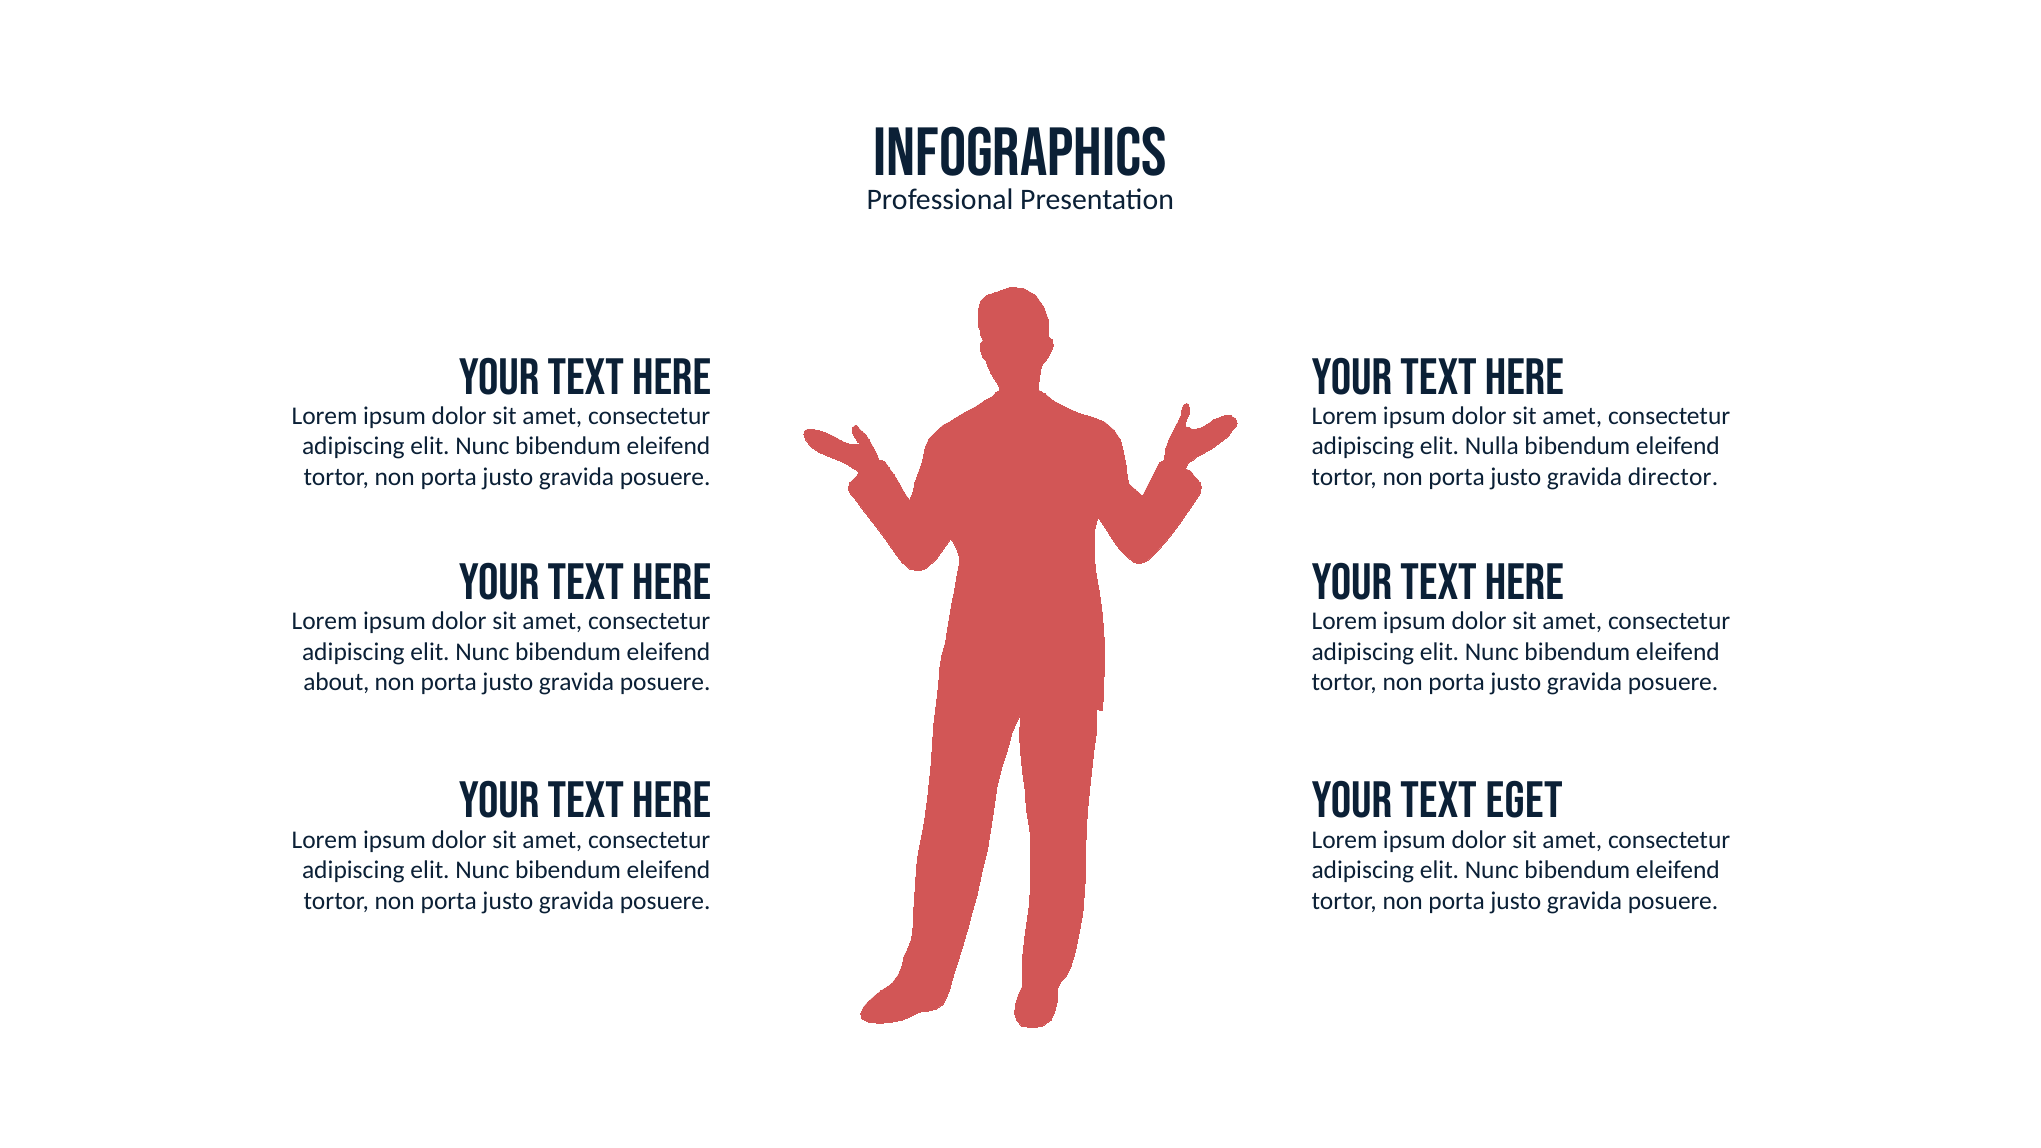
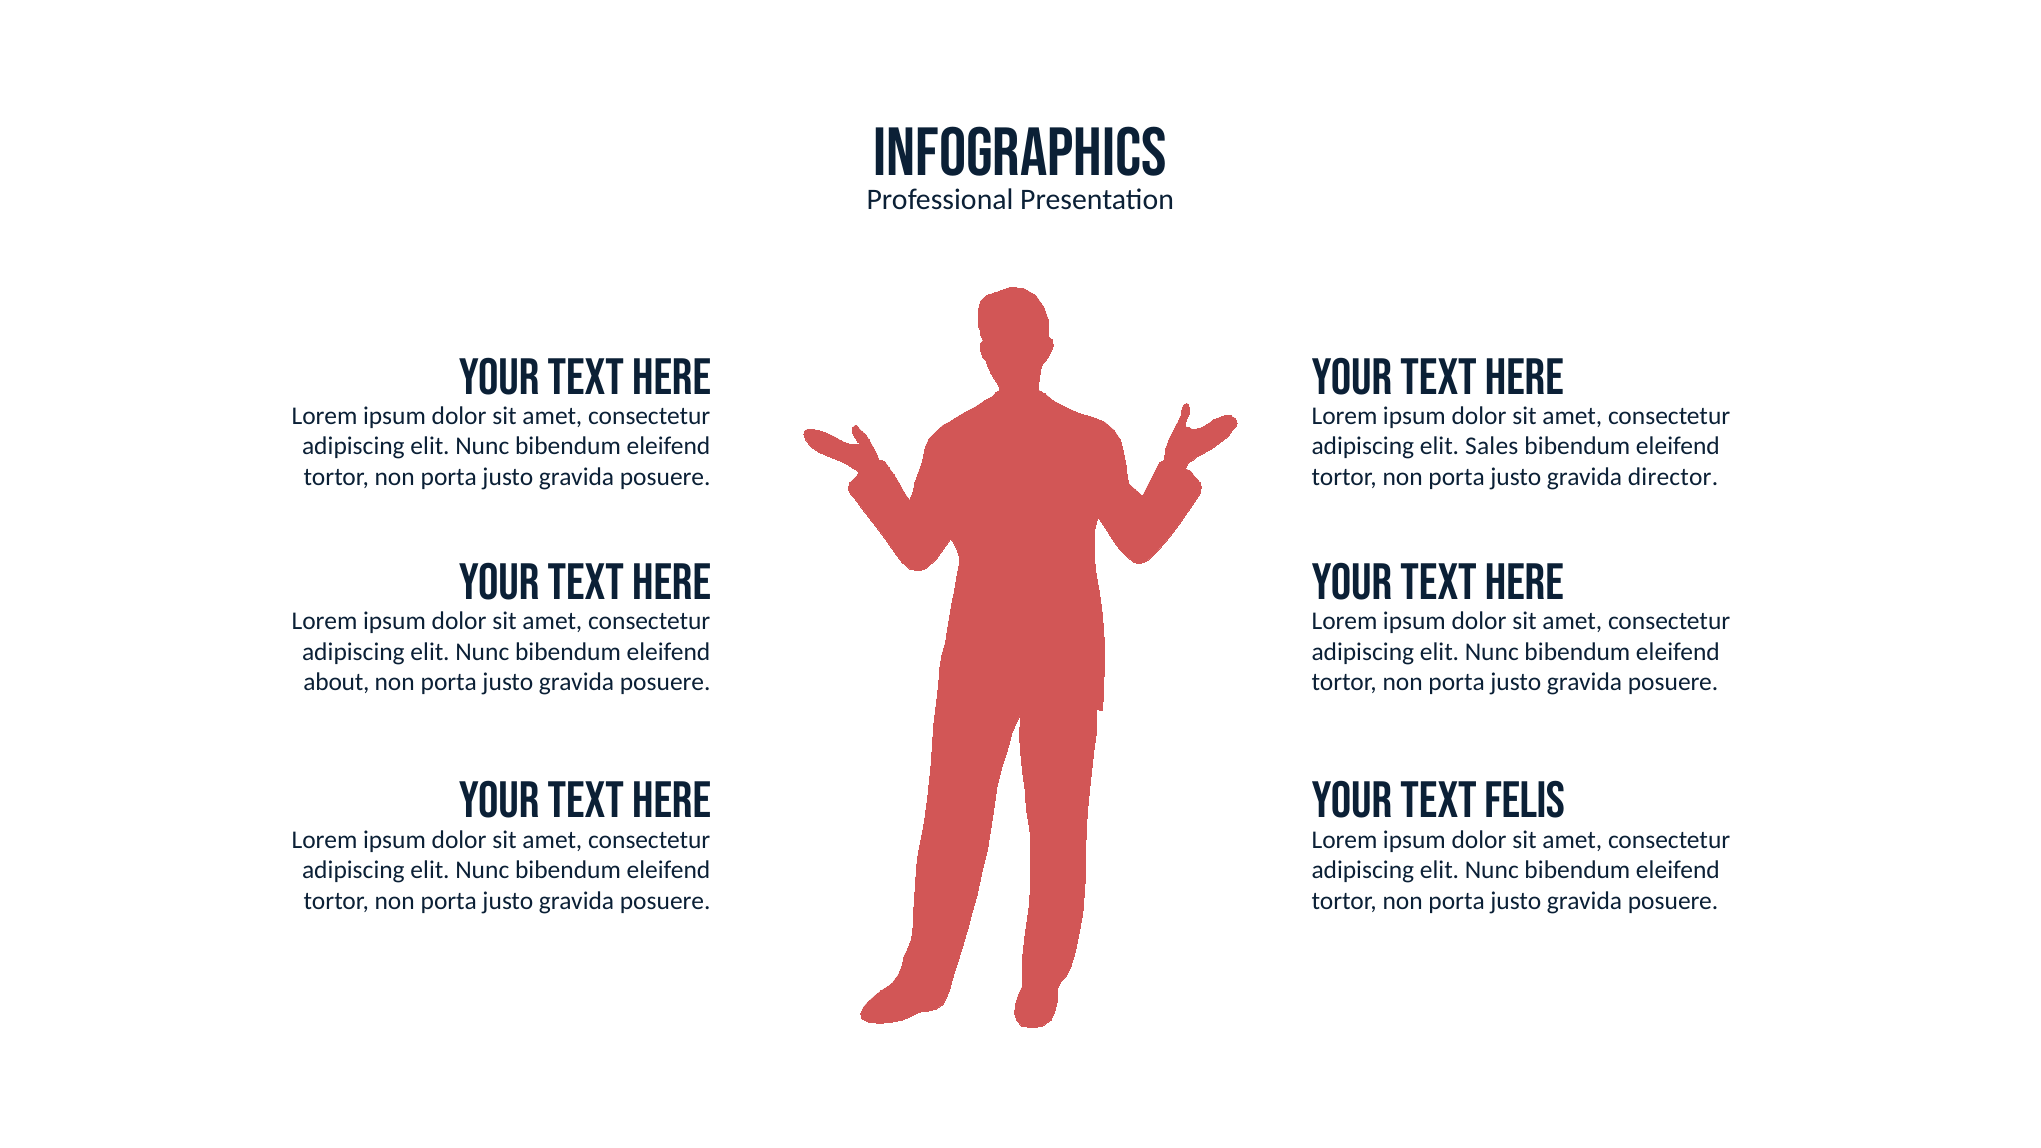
Nulla: Nulla -> Sales (1492, 447)
eget: eget -> felis (1525, 801)
